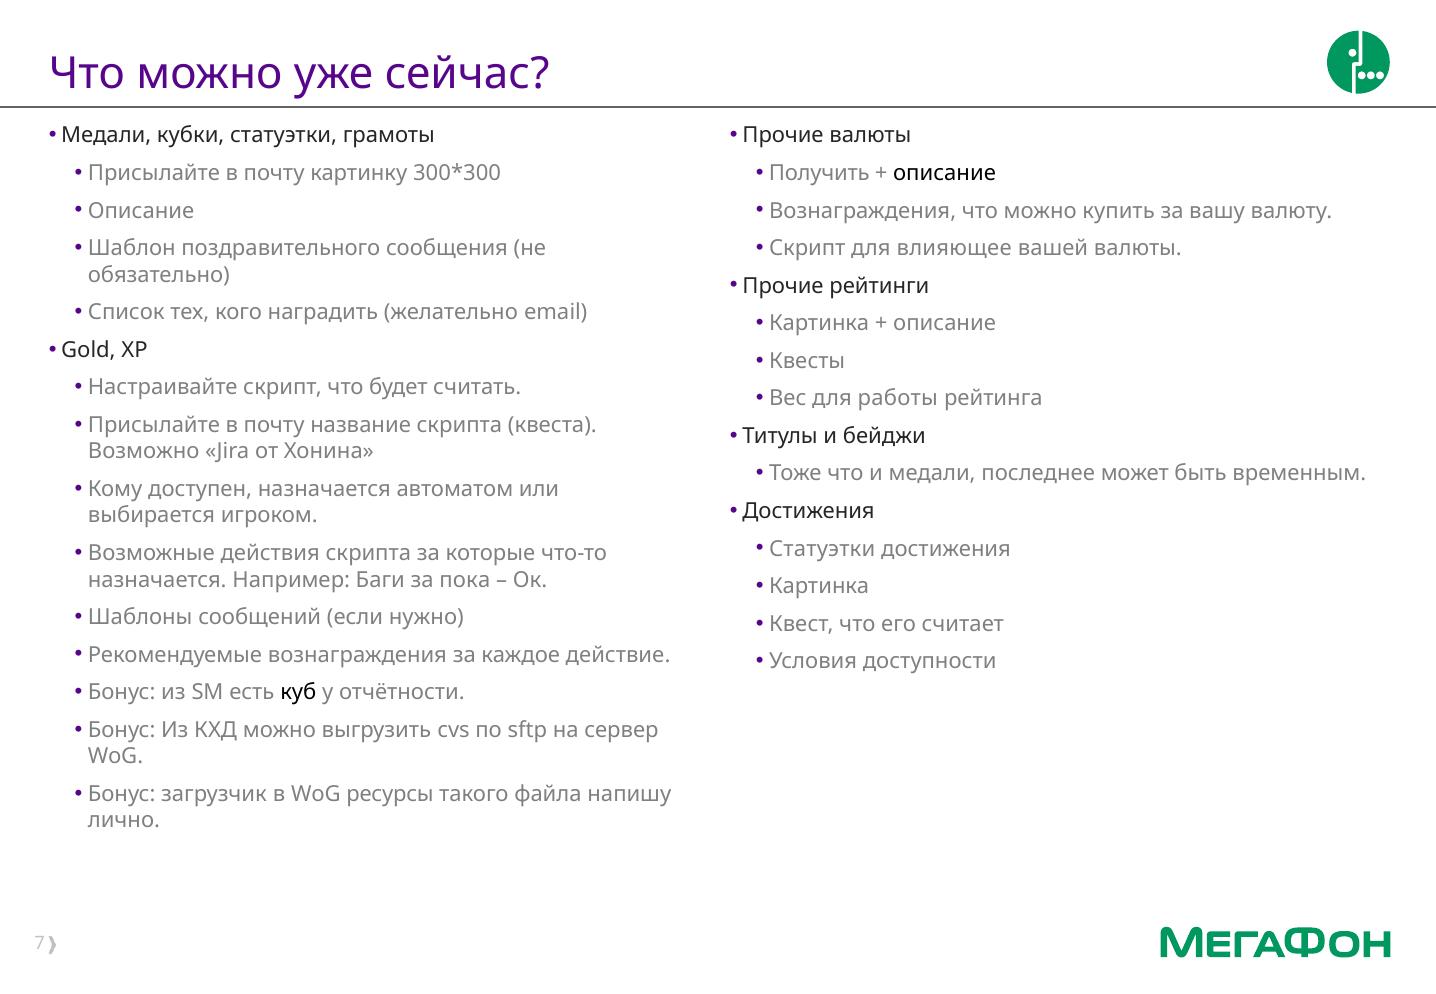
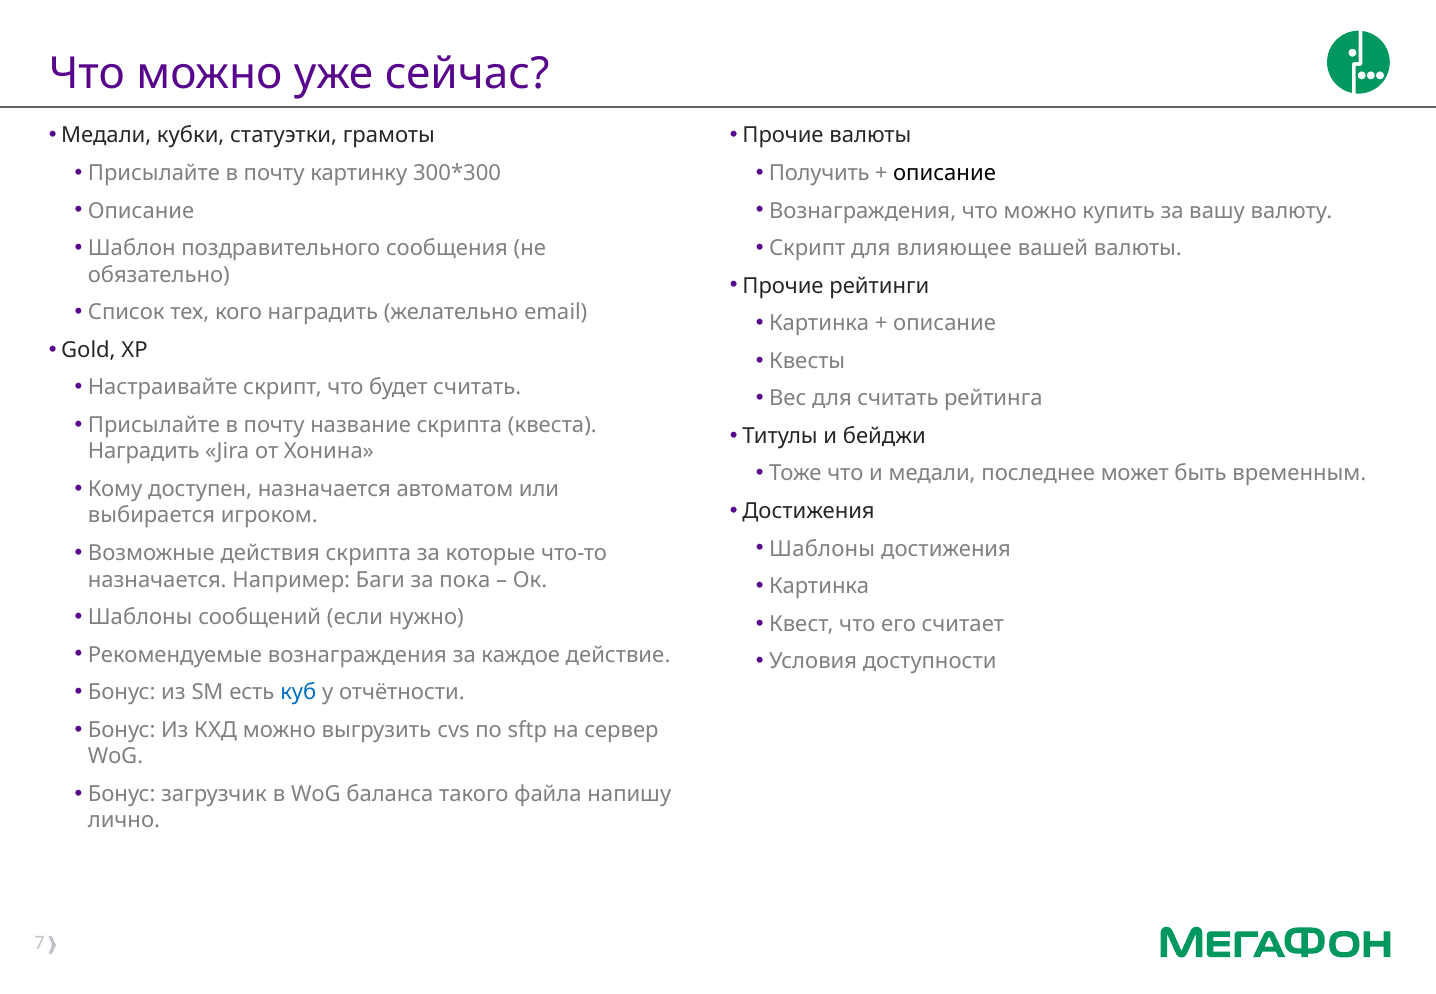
для работы: работы -> считать (898, 399)
Возможно: Возможно -> Наградить (144, 452)
Статуэтки: Статуэтки -> Шаблоны (822, 549)
куб colour: black -> blue (298, 693)
ресурсы: ресурсы -> баланса (390, 794)
